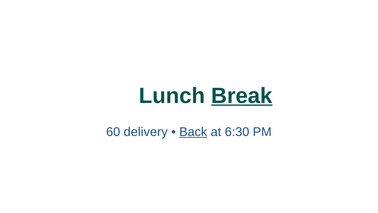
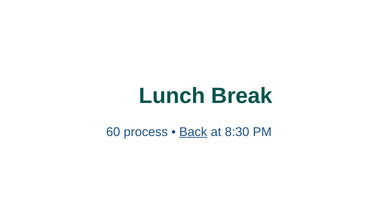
Break underline: present -> none (242, 96)
delivery: delivery -> process (146, 132)
6:30: 6:30 -> 8:30 (237, 132)
